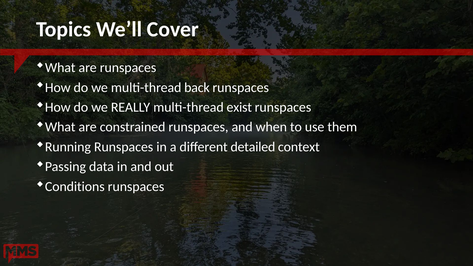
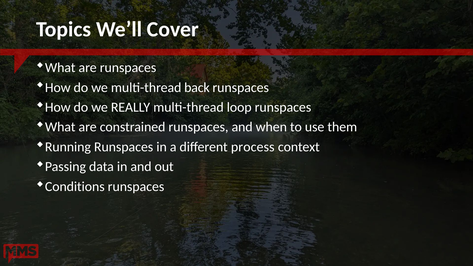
exist: exist -> loop (239, 107)
detailed: detailed -> process (253, 147)
